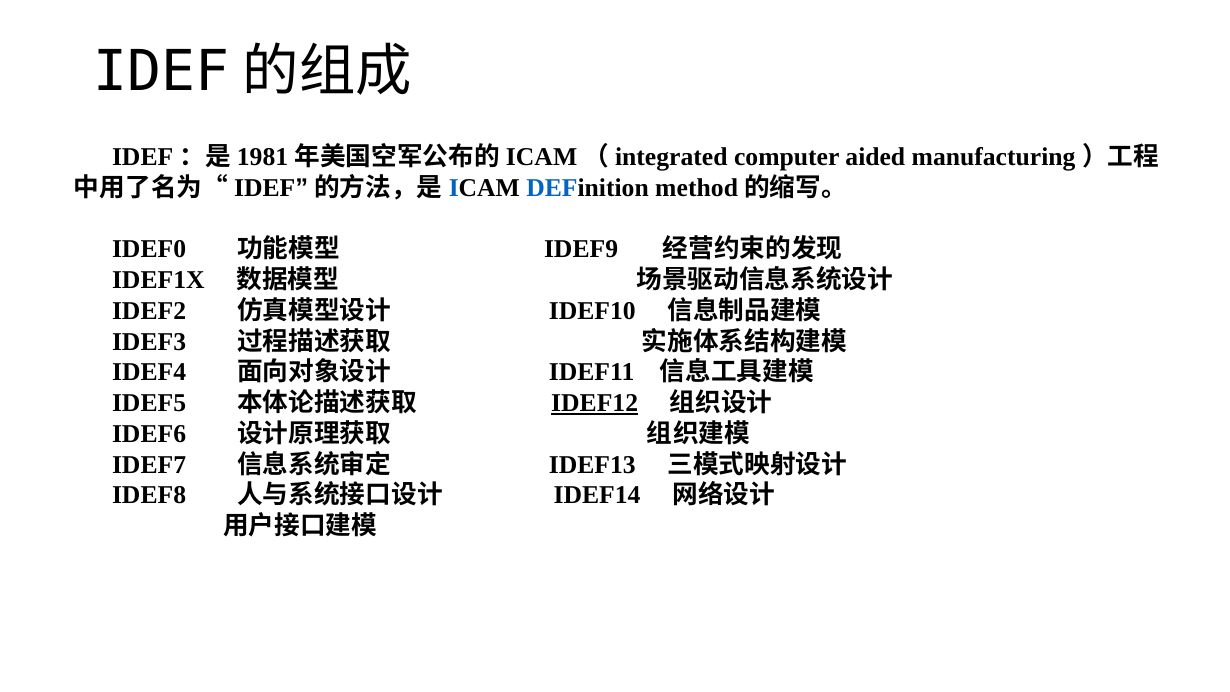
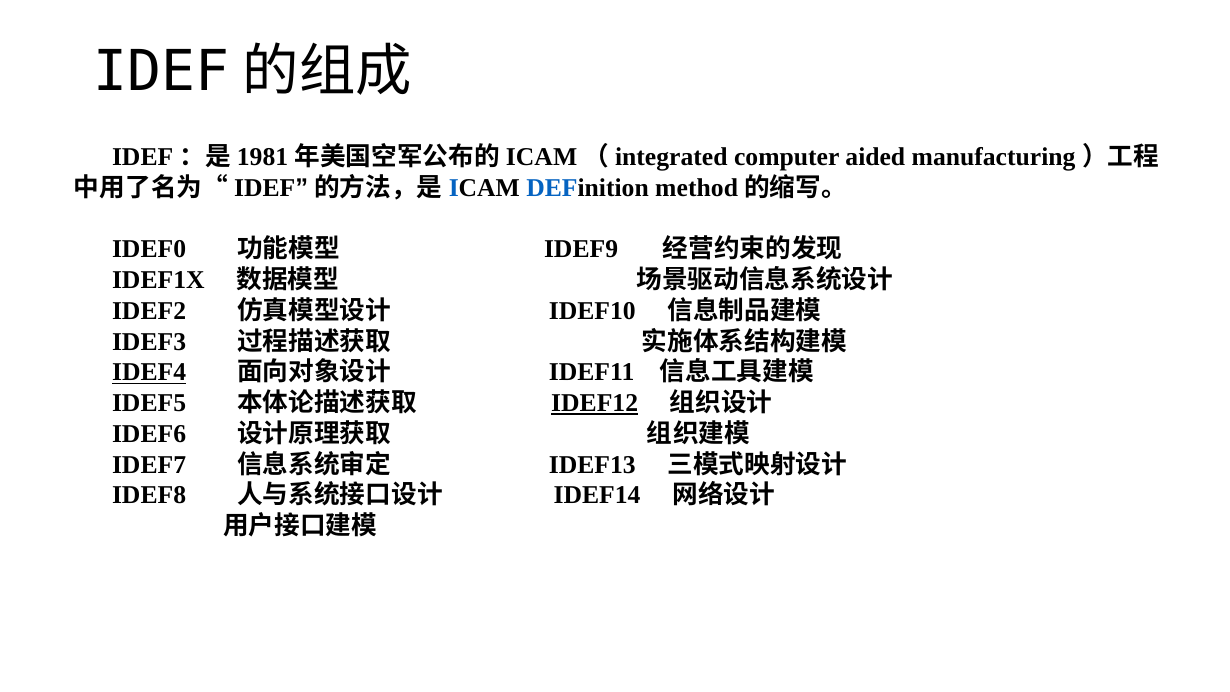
IDEF4 underline: none -> present (149, 372)
